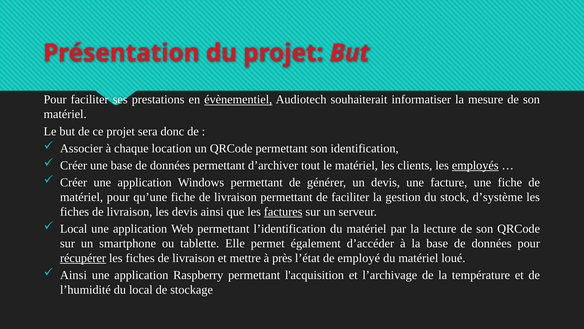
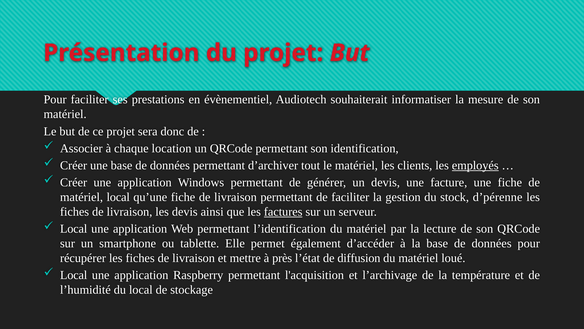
évènementiel underline: present -> none (238, 99)
matériel pour: pour -> local (118, 197)
d’système: d’système -> d’pérenne (498, 197)
récupérer underline: present -> none (83, 258)
employé: employé -> diffusion (359, 258)
Ainsi: Ainsi -> Local (74, 275)
